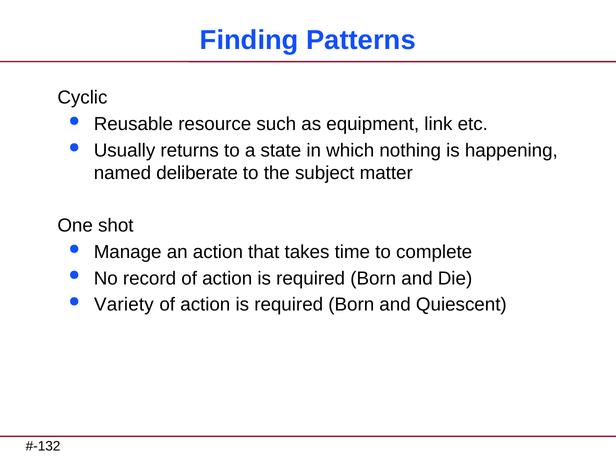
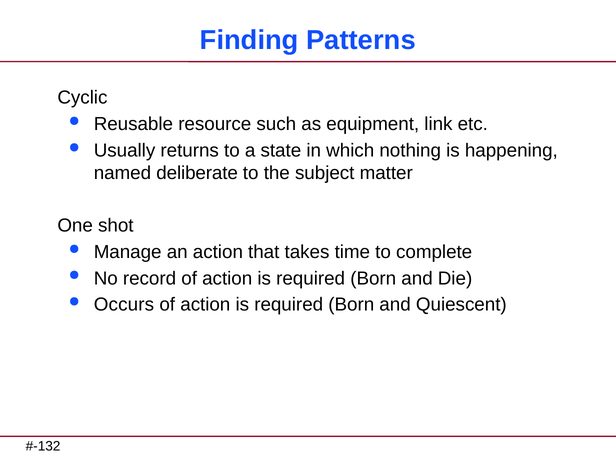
Variety: Variety -> Occurs (124, 305)
